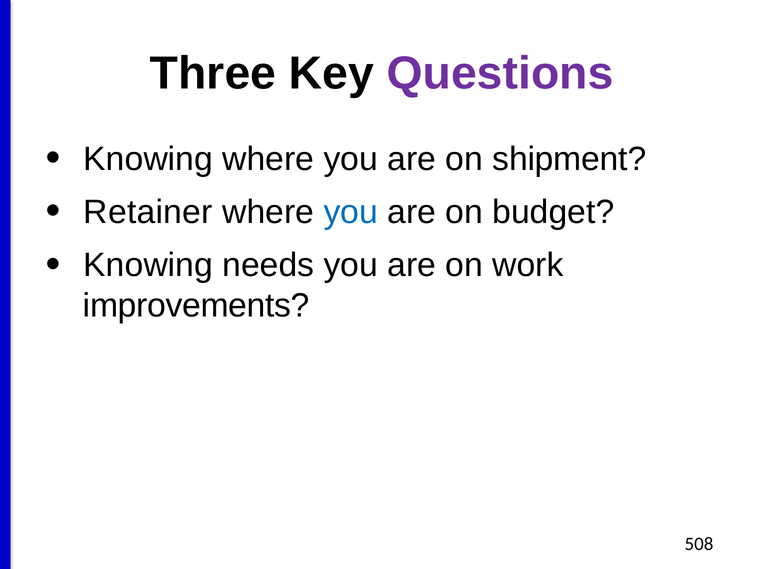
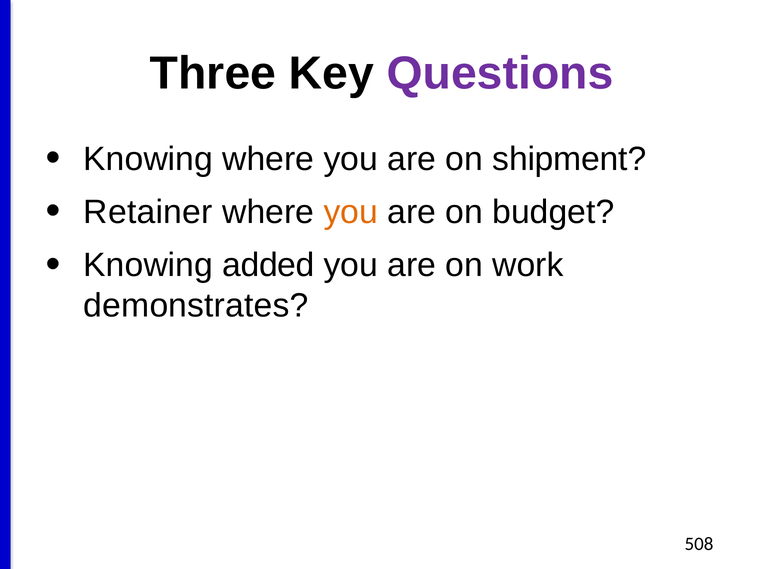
you colour: blue -> orange (351, 212)
needs: needs -> added (268, 265)
improvements: improvements -> demonstrates (196, 306)
